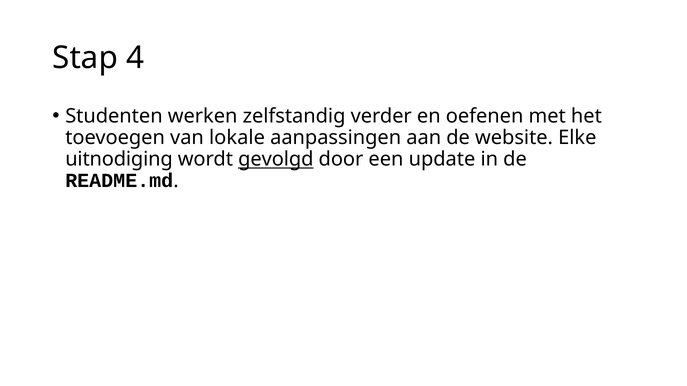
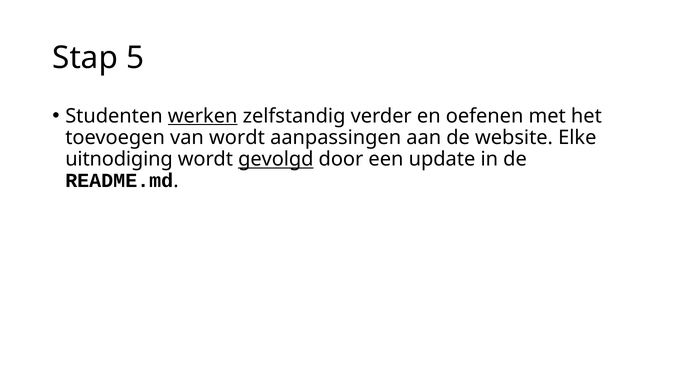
4: 4 -> 5 (135, 58)
werken underline: none -> present (203, 116)
van lokale: lokale -> wordt (237, 138)
